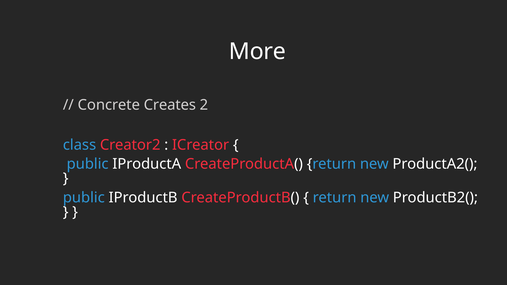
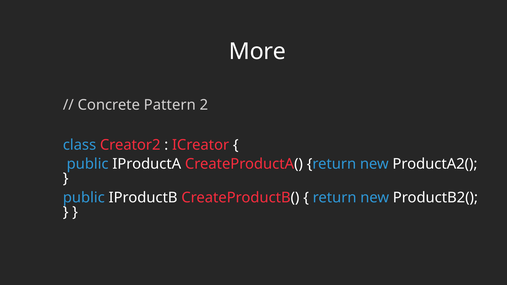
Creates: Creates -> Pattern (170, 105)
